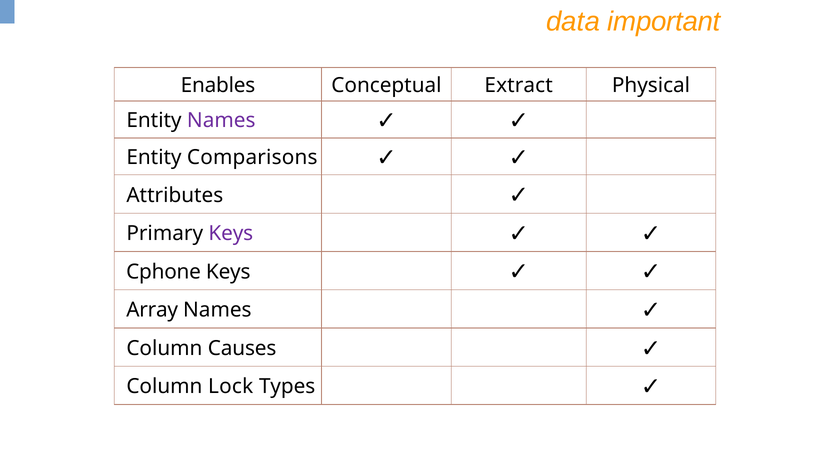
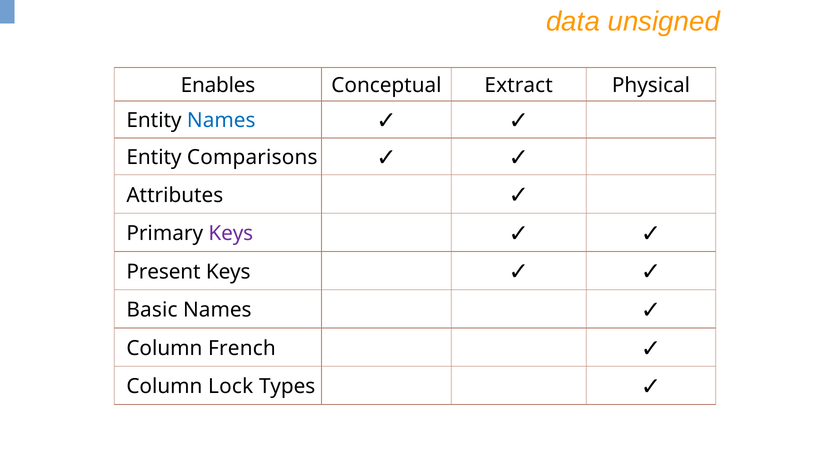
important: important -> unsigned (664, 22)
Names colour: purple -> blue (221, 121)
Cphone: Cphone -> Present (163, 272)
Array: Array -> Basic (152, 310)
Causes: Causes -> French (242, 348)
